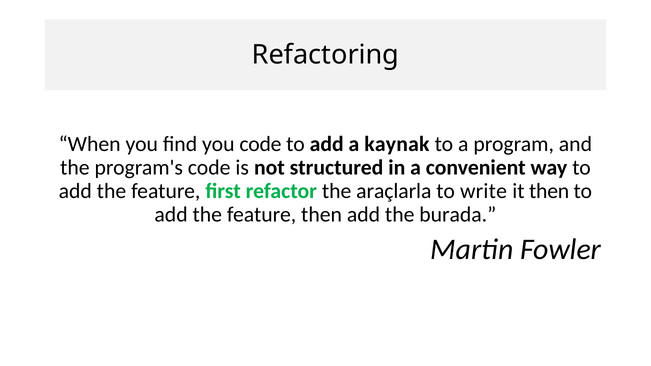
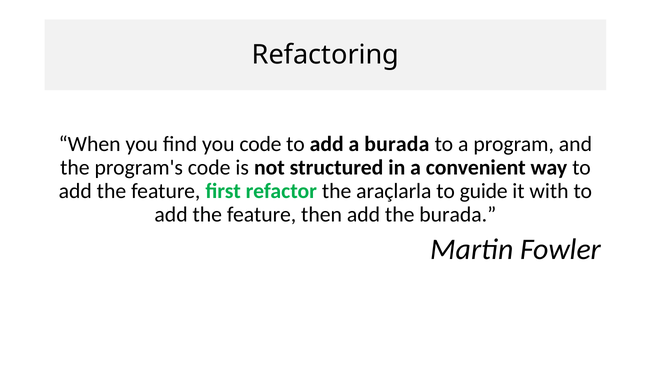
a kaynak: kaynak -> burada (397, 144)
write: write -> guide (484, 191)
it then: then -> with (549, 191)
